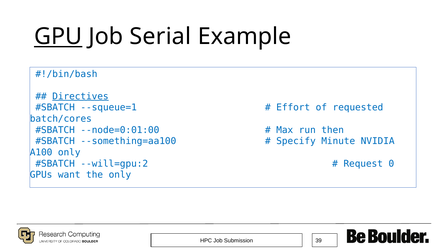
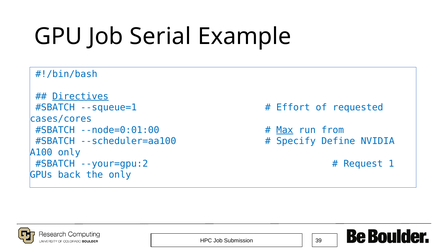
GPU underline: present -> none (58, 37)
batch/cores: batch/cores -> cases/cores (61, 119)
Max underline: none -> present (285, 130)
then: then -> from (333, 130)
--something=aa100: --something=aa100 -> --scheduler=aa100 (128, 141)
Minute: Minute -> Define (338, 141)
--will=gpu:2: --will=gpu:2 -> --your=gpu:2 (114, 164)
0: 0 -> 1 (391, 164)
want: want -> back (69, 175)
